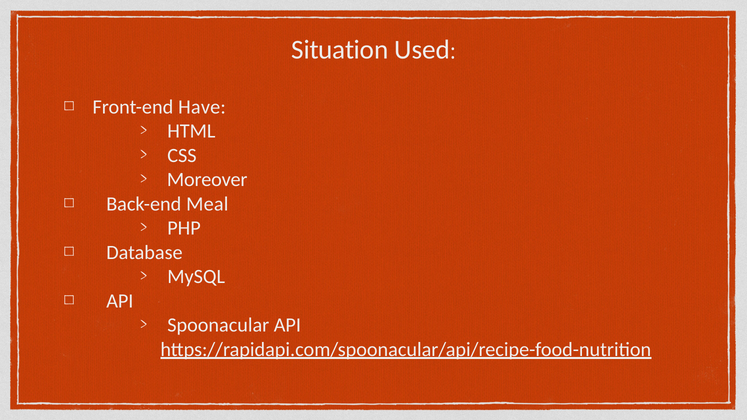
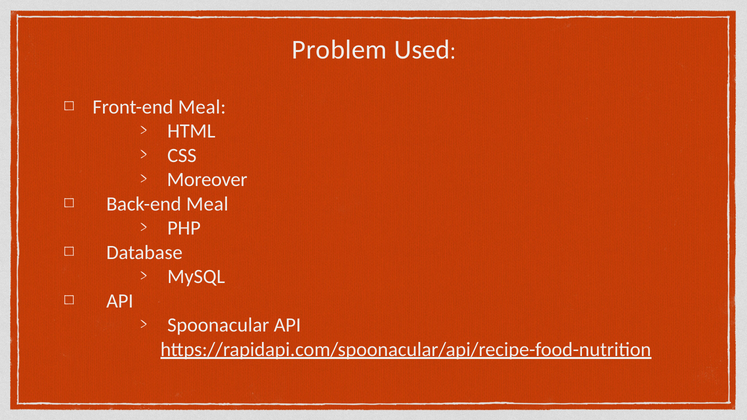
Situation: Situation -> Problem (340, 50)
Front-end Have: Have -> Meal (202, 107)
